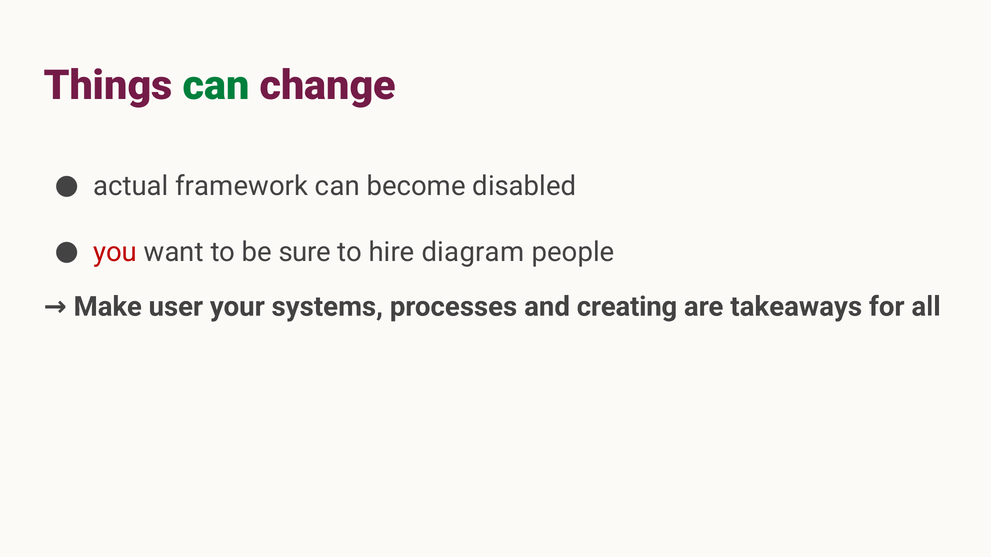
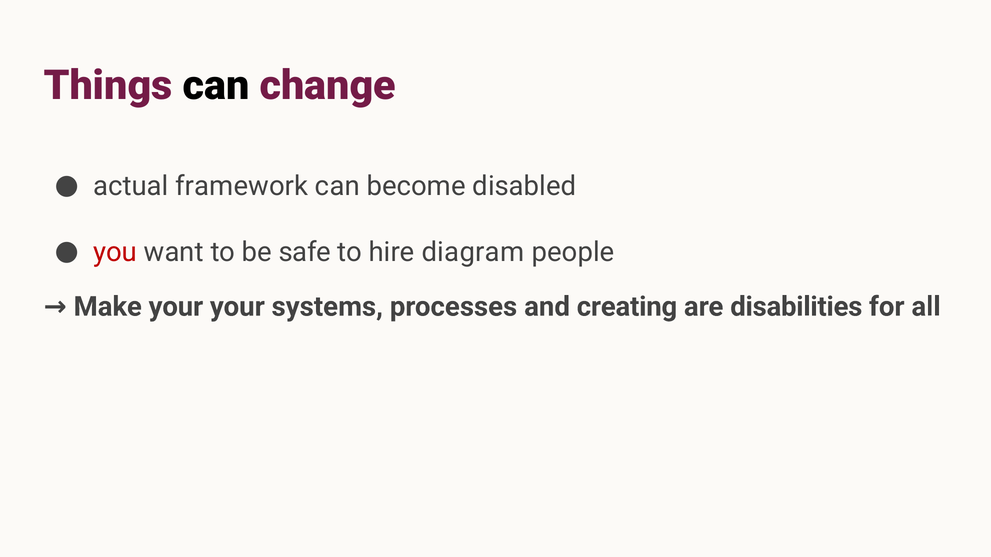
can colour: green -> black (216, 86)
sure: sure -> safe (305, 252)
user: user -> your (176, 307)
takeaways: takeaways -> disabilities (796, 307)
